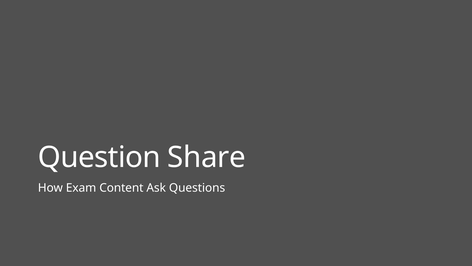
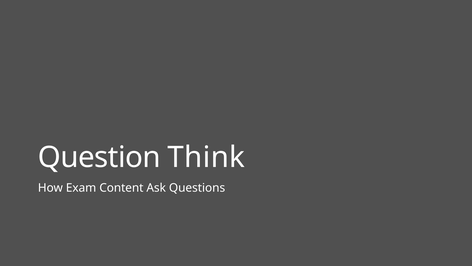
Share: Share -> Think (206, 157)
